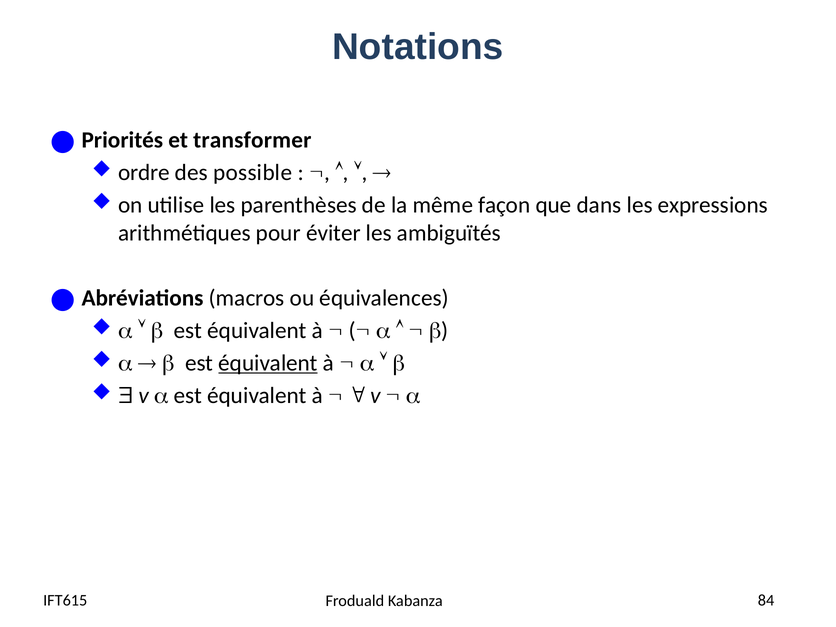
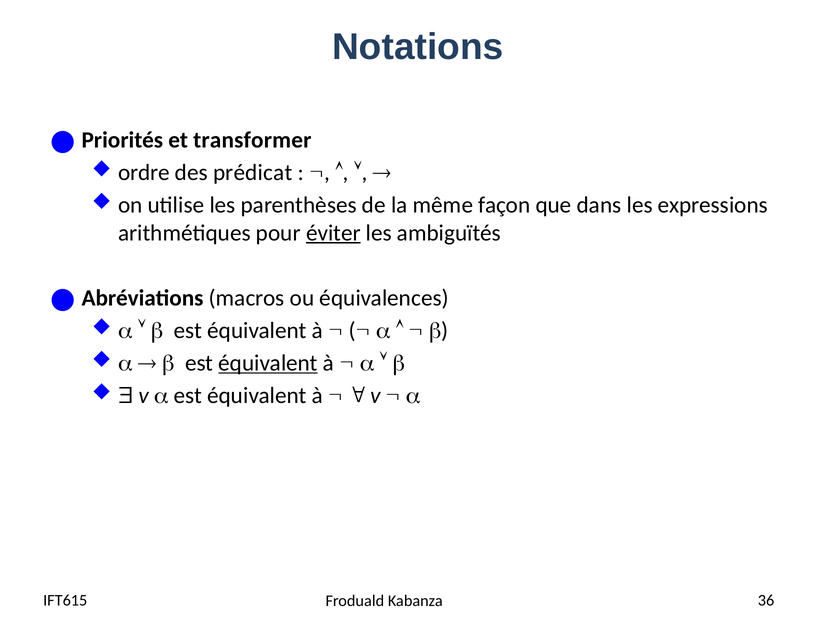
possible: possible -> prédicat (253, 173)
éviter underline: none -> present (333, 233)
84: 84 -> 36 (766, 600)
